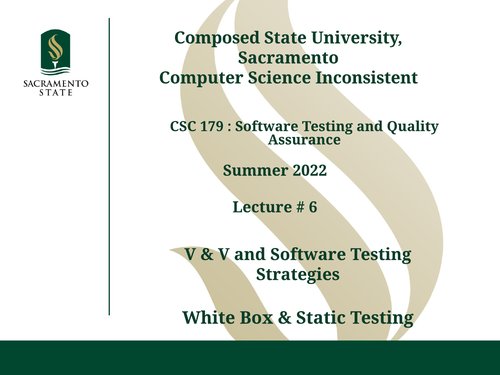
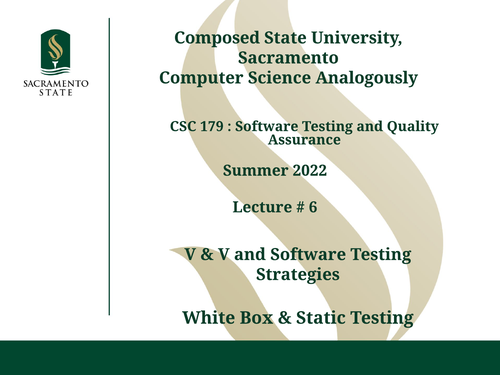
Inconsistent: Inconsistent -> Analogously (367, 78)
